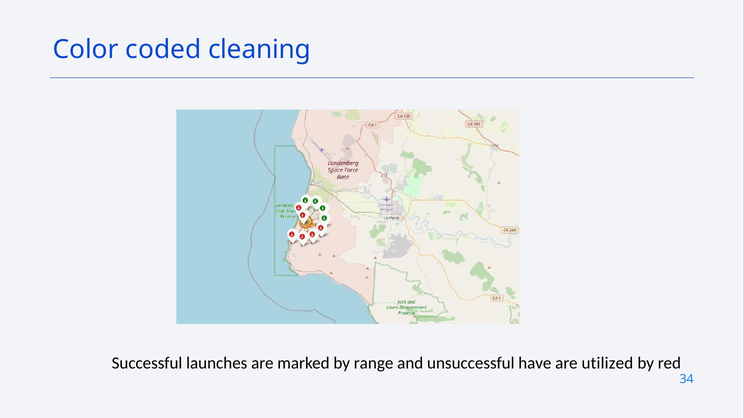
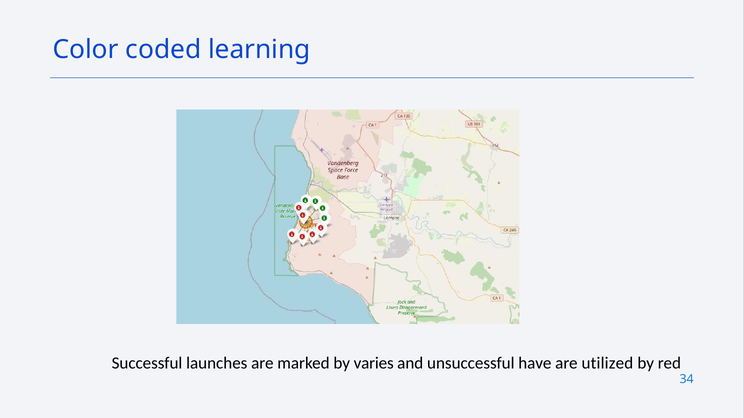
cleaning: cleaning -> learning (259, 50)
range: range -> varies (374, 364)
